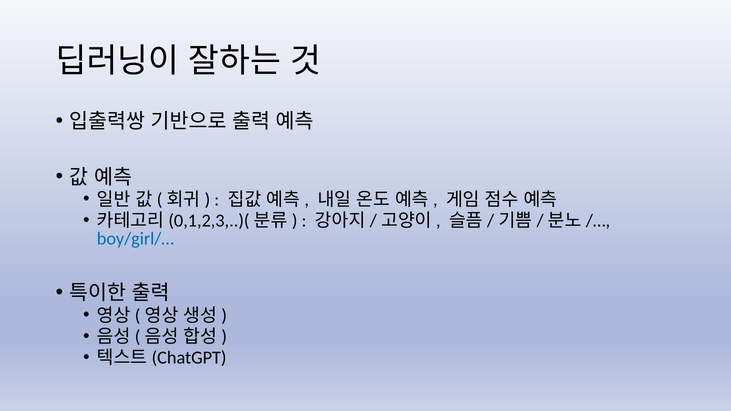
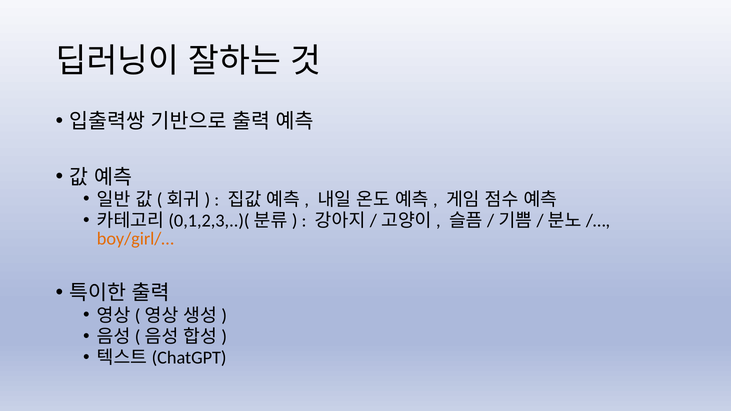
boy/girl/… colour: blue -> orange (135, 239)
